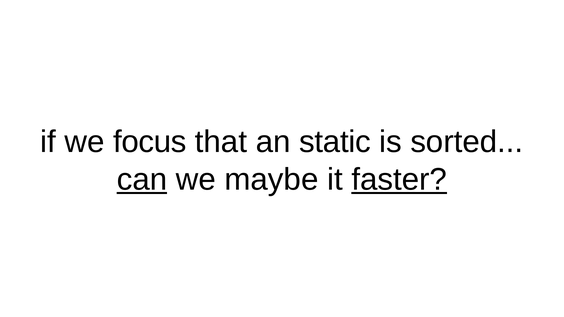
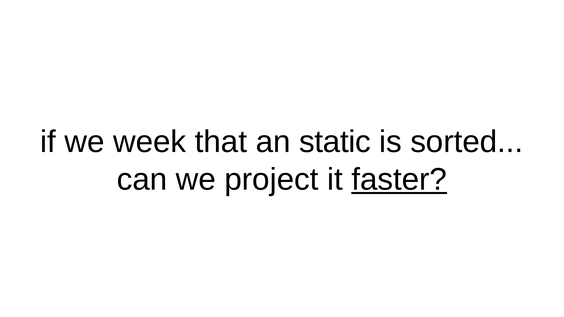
focus: focus -> week (150, 142)
can underline: present -> none (142, 180)
maybe: maybe -> project (271, 180)
